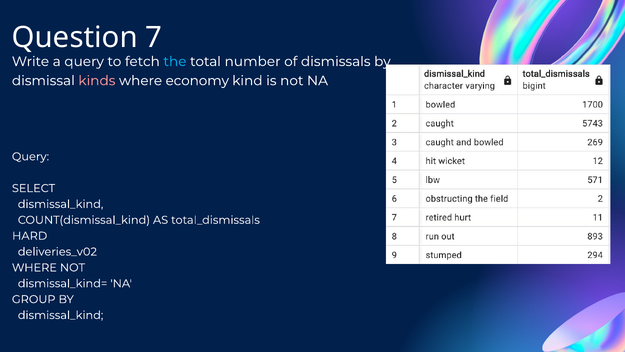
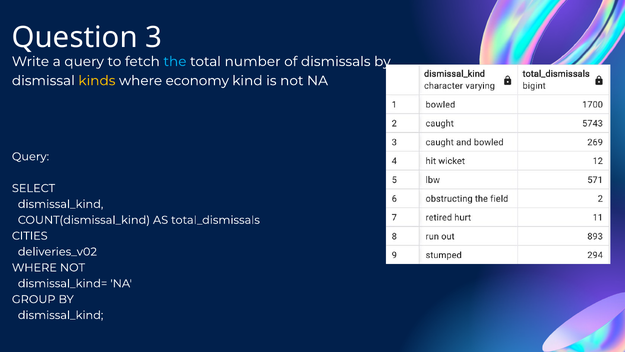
7: 7 -> 3 (154, 37)
kinds colour: pink -> yellow (97, 81)
HARD: HARD -> CITIES (30, 236)
